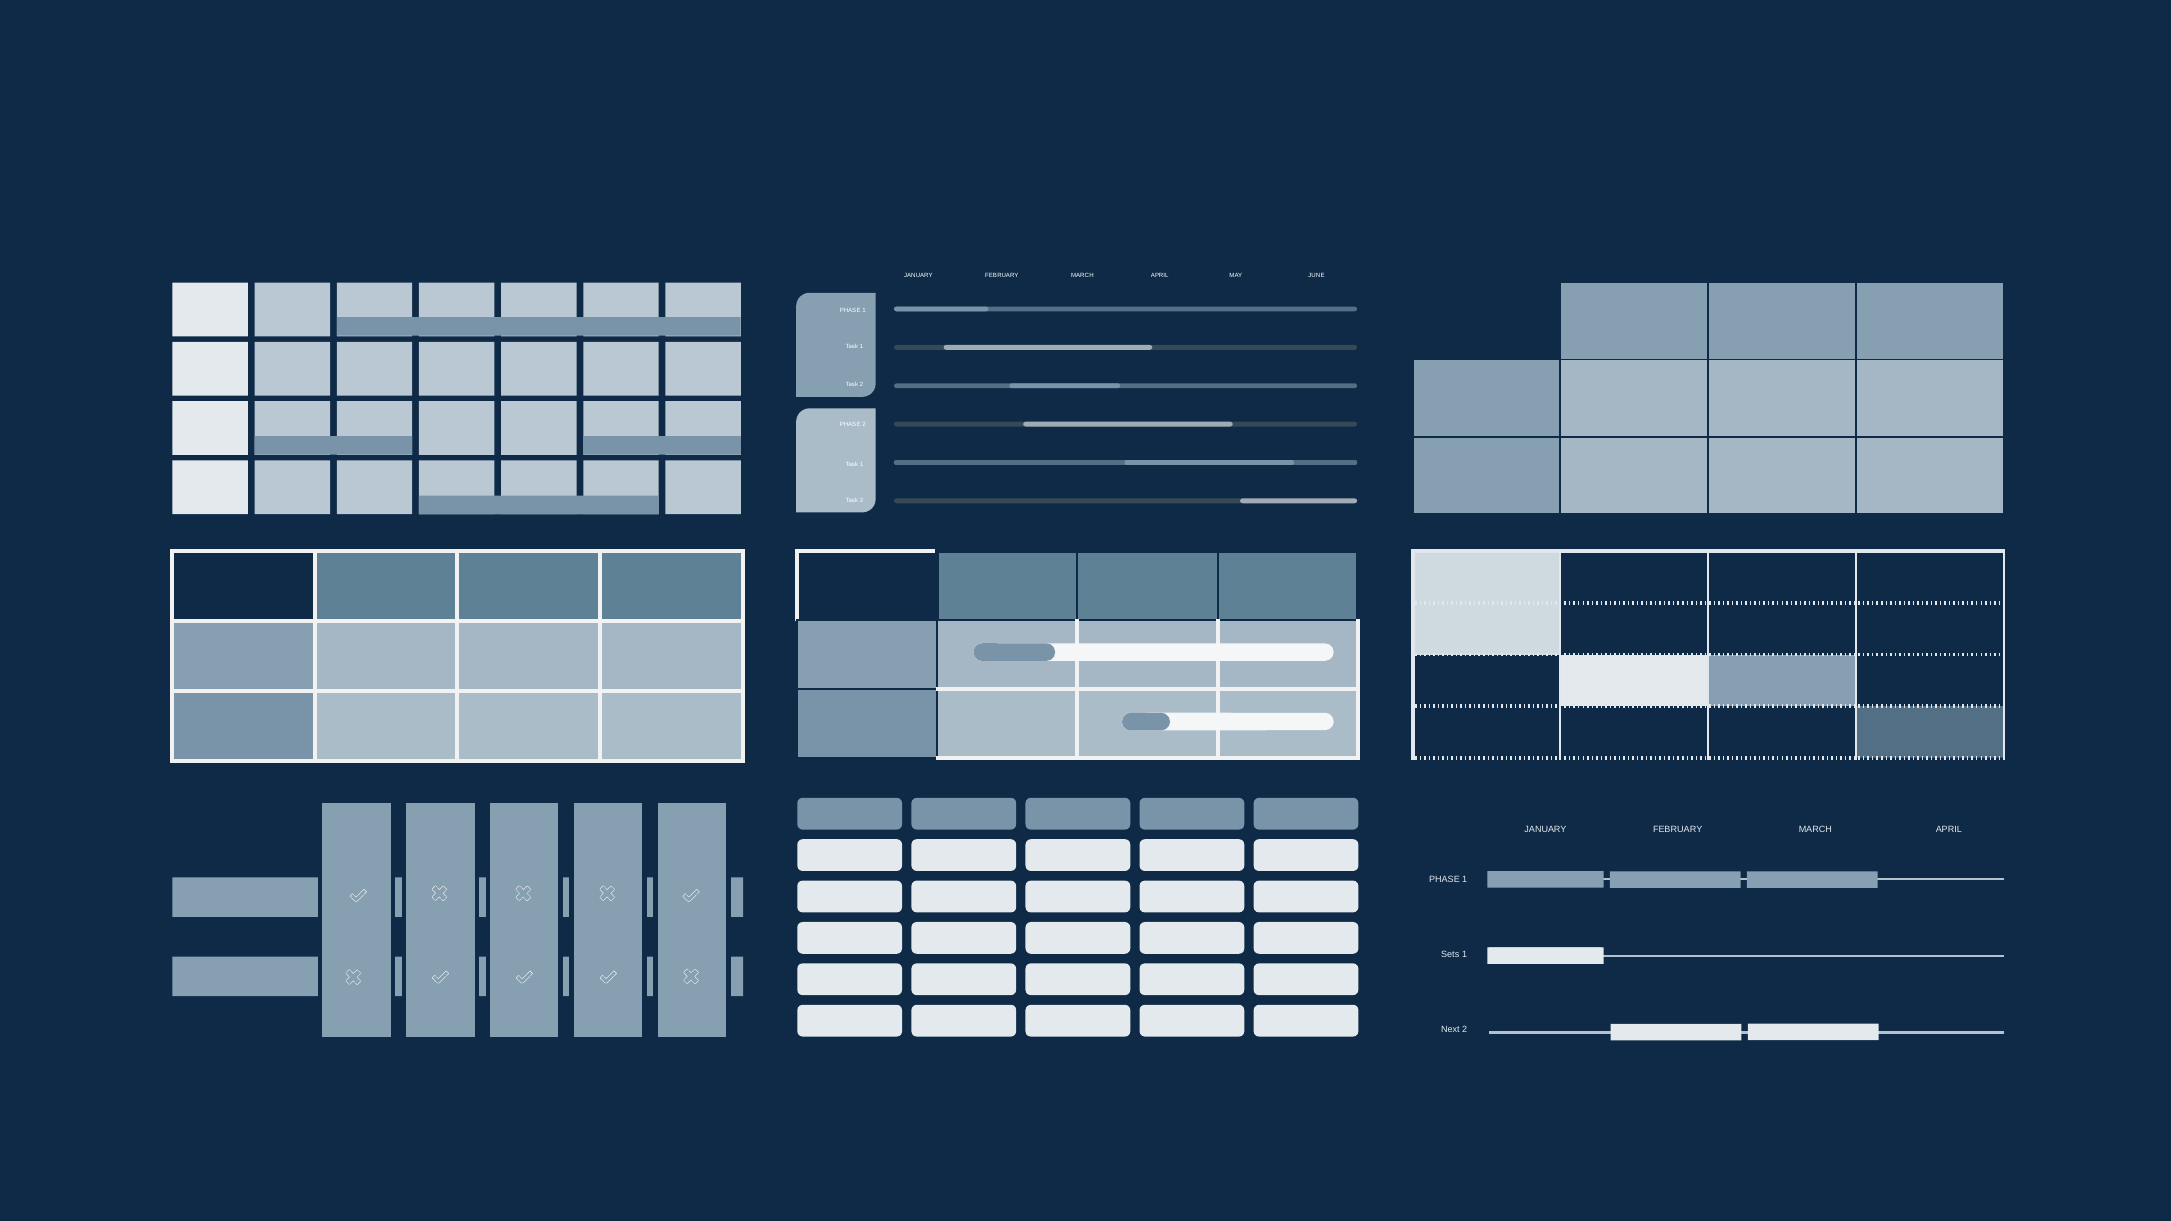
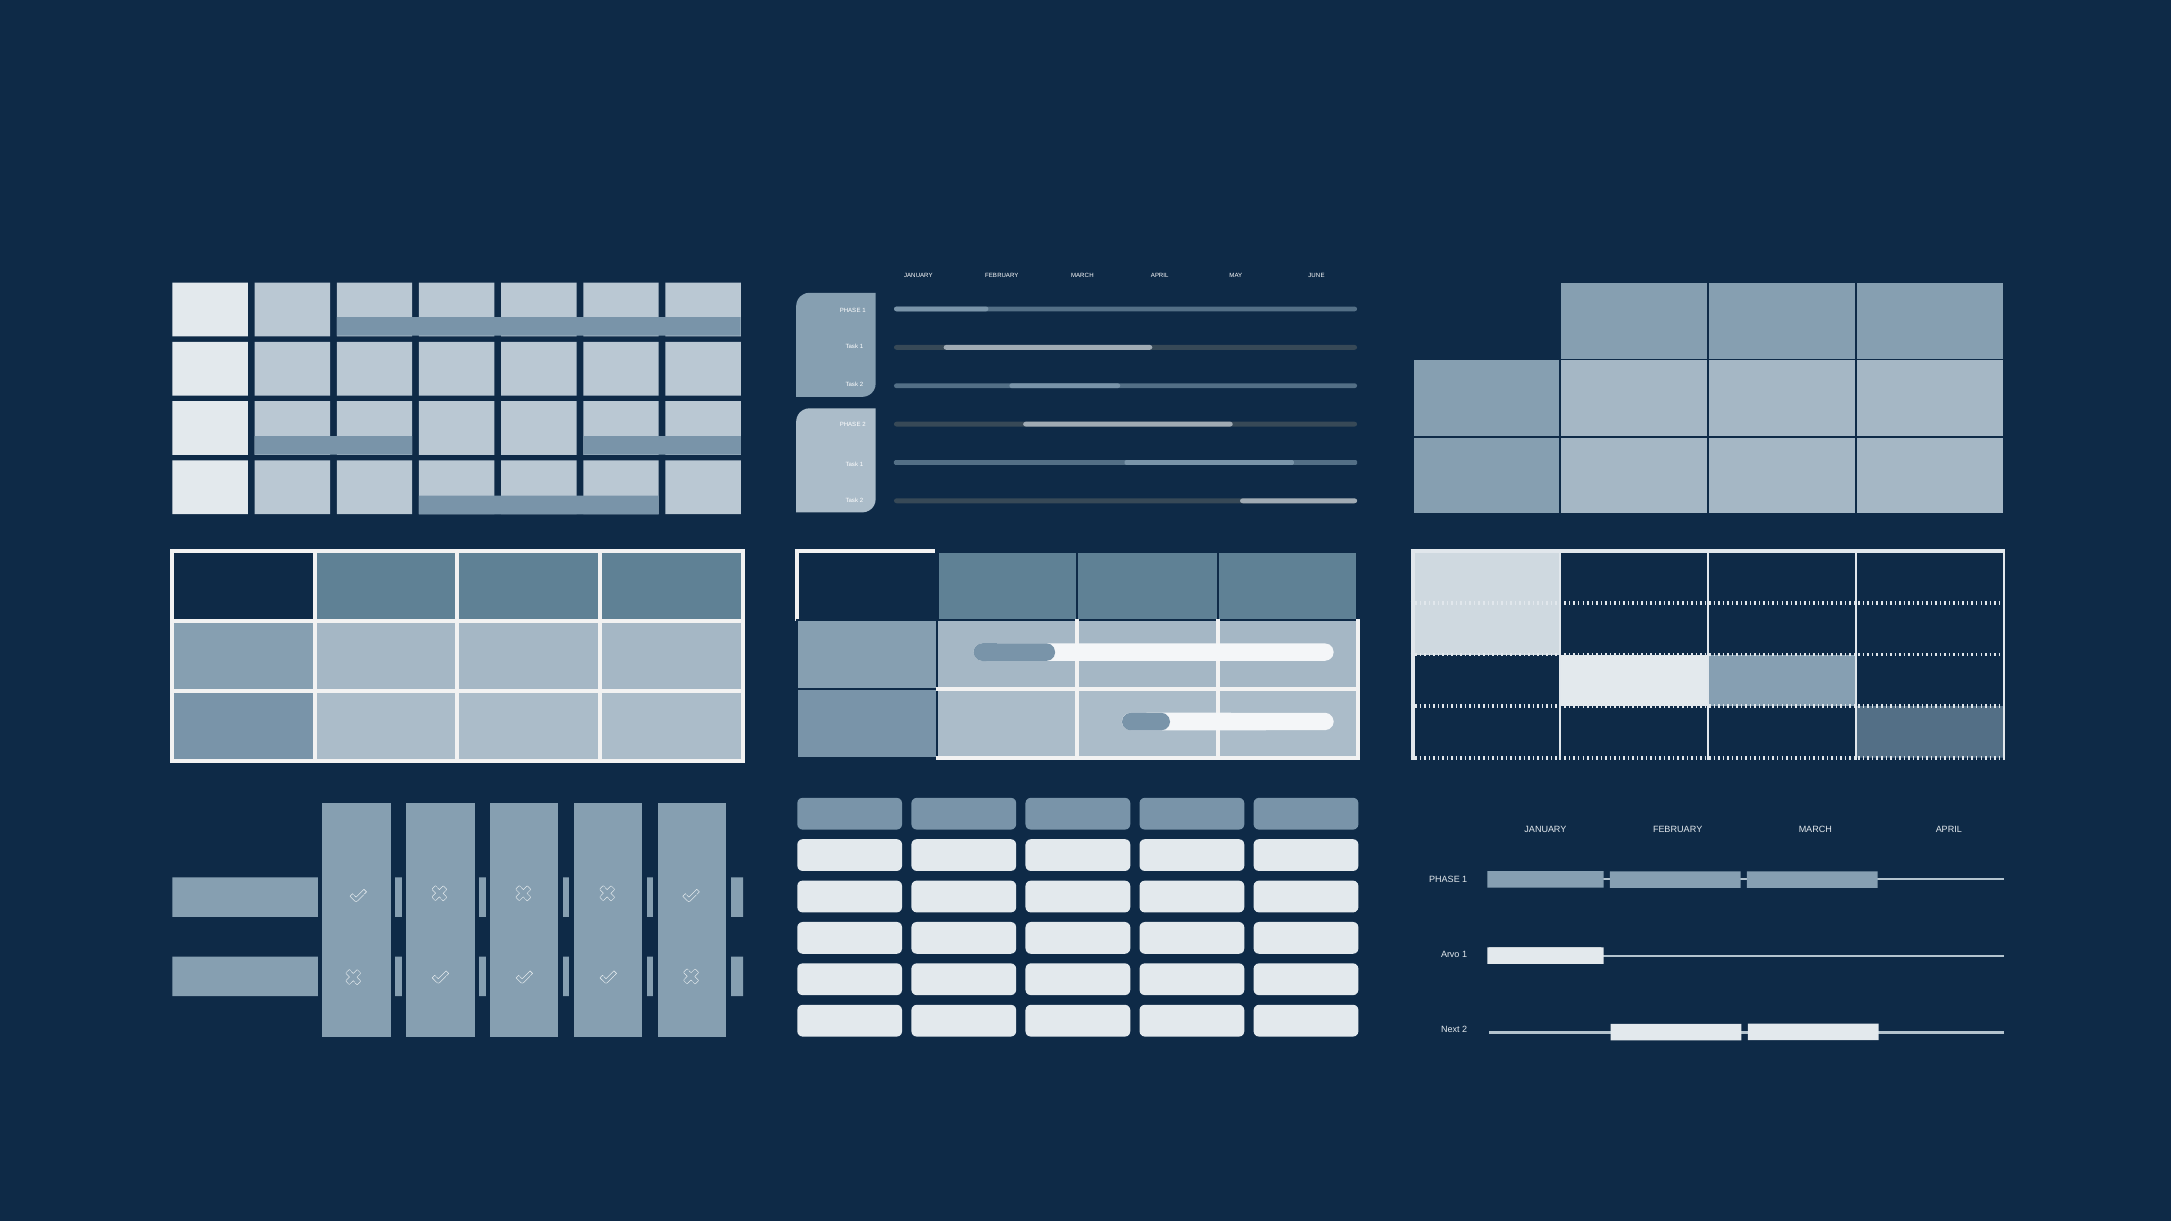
Sets: Sets -> Arvo (1450, 955)
